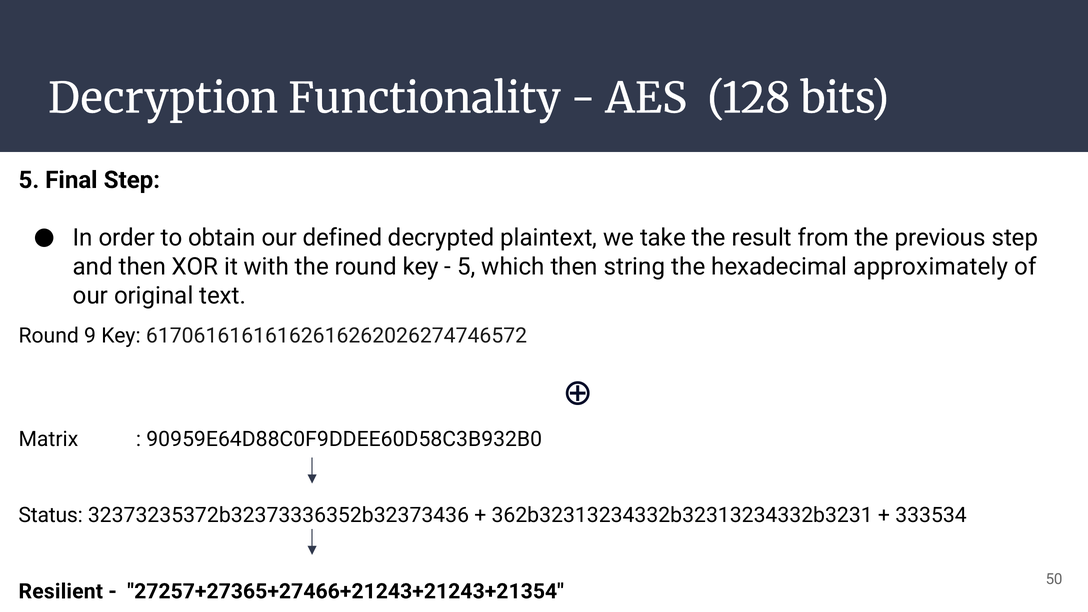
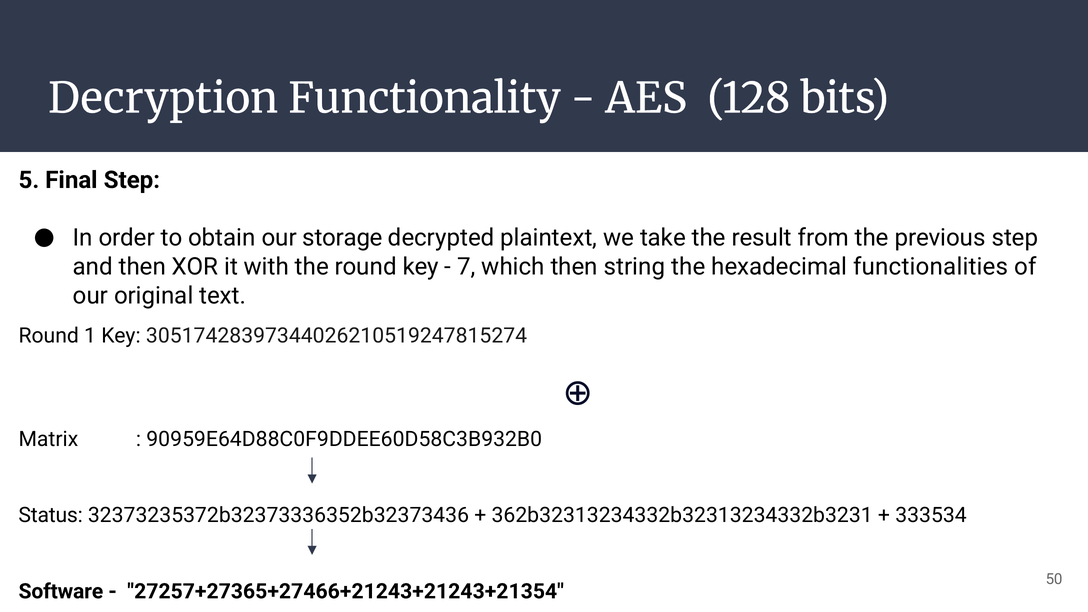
defined: defined -> storage (342, 238)
5: 5 -> 7 (466, 267)
approximately: approximately -> functionalities (931, 267)
9: 9 -> 1 (90, 336)
61706161616162616262026274746572: 61706161616162616262026274746572 -> 30517428397344026210519247815274 (337, 336)
Resilient: Resilient -> Software (61, 591)
